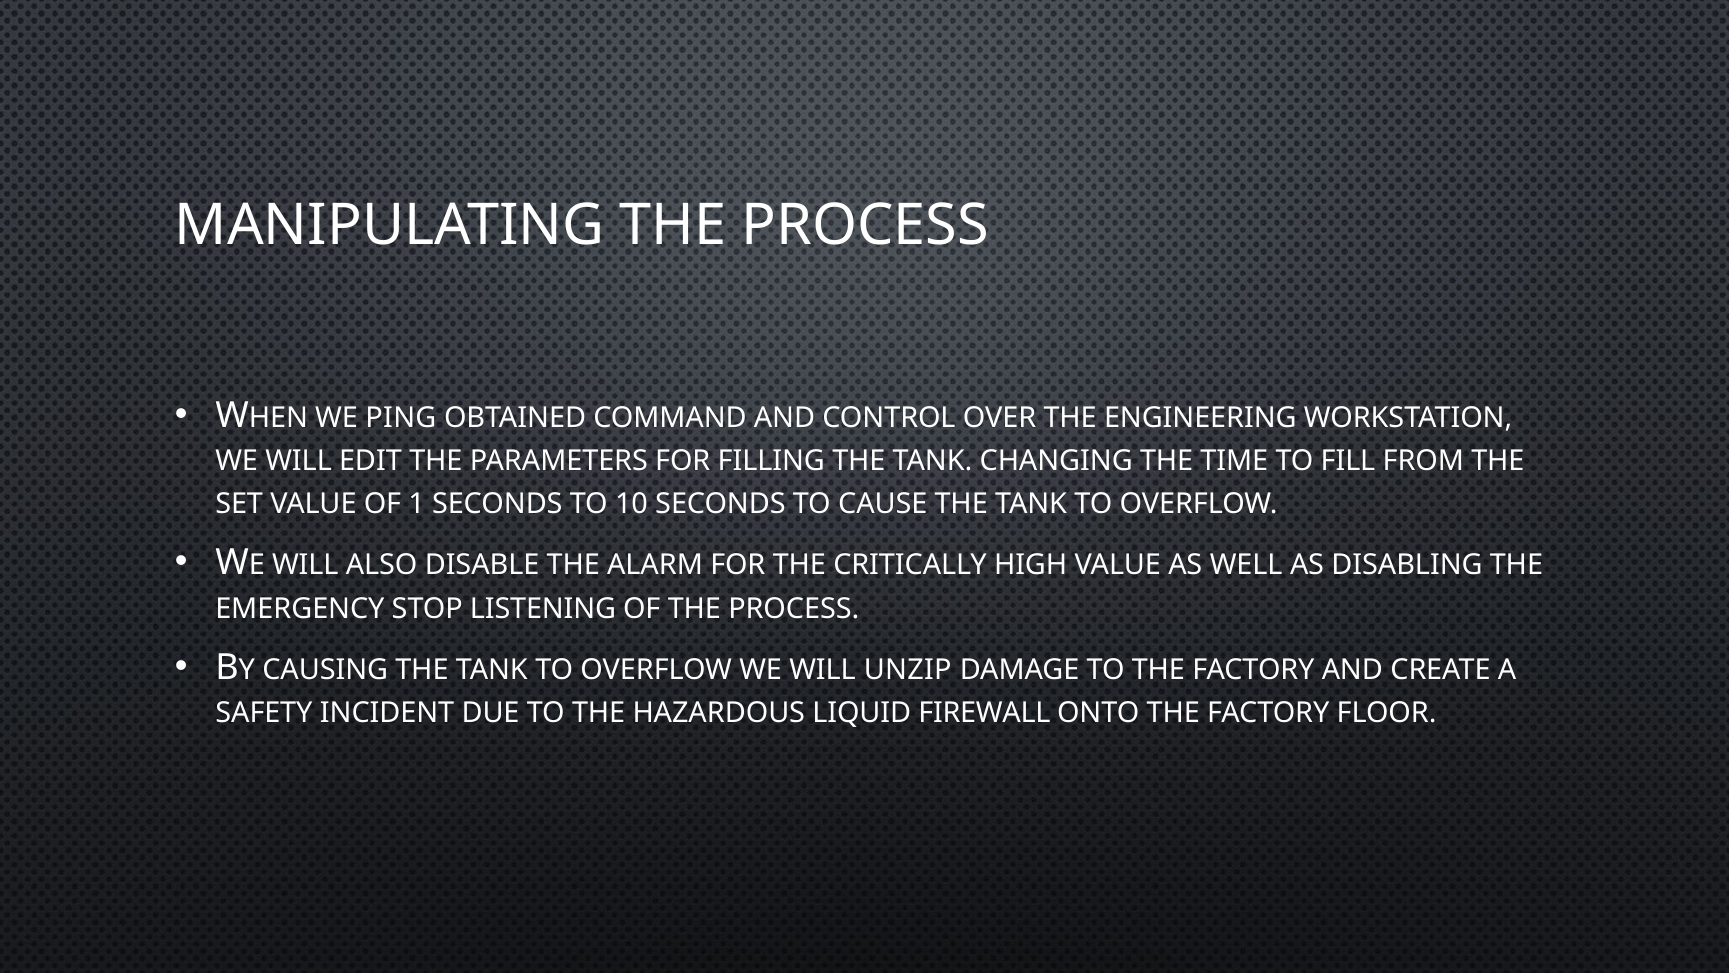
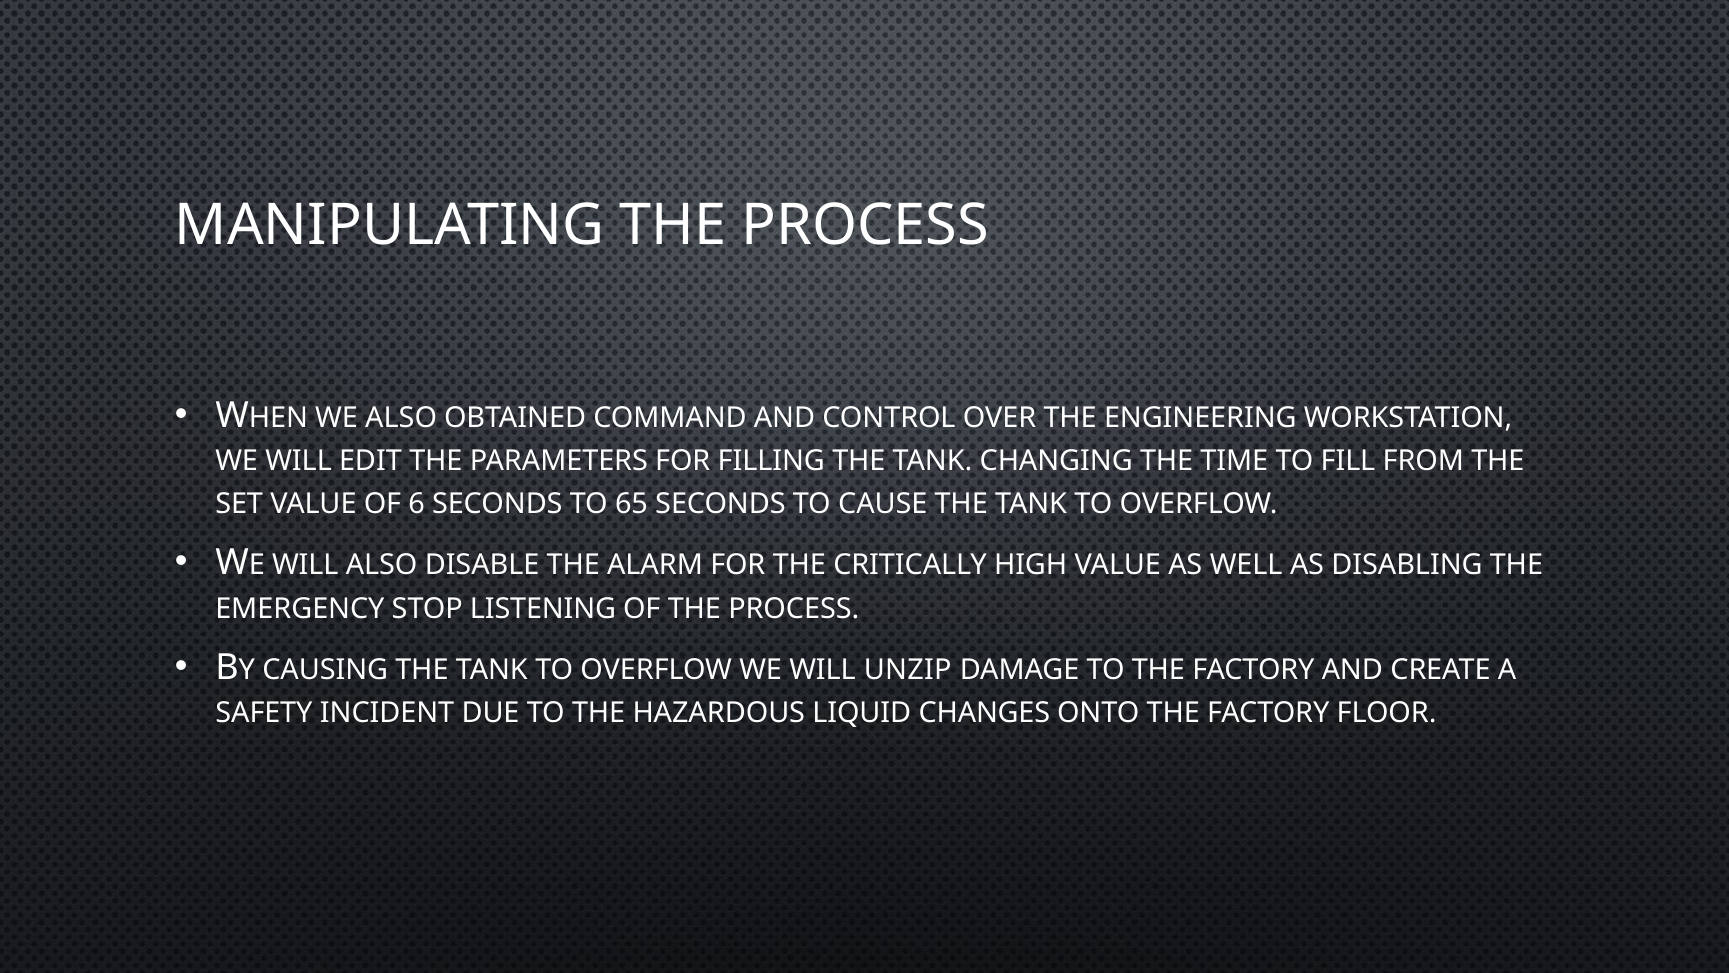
WE PING: PING -> ALSO (401, 417)
1: 1 -> 6 (417, 504)
10: 10 -> 65 (631, 504)
FIREWALL: FIREWALL -> CHANGES (984, 713)
